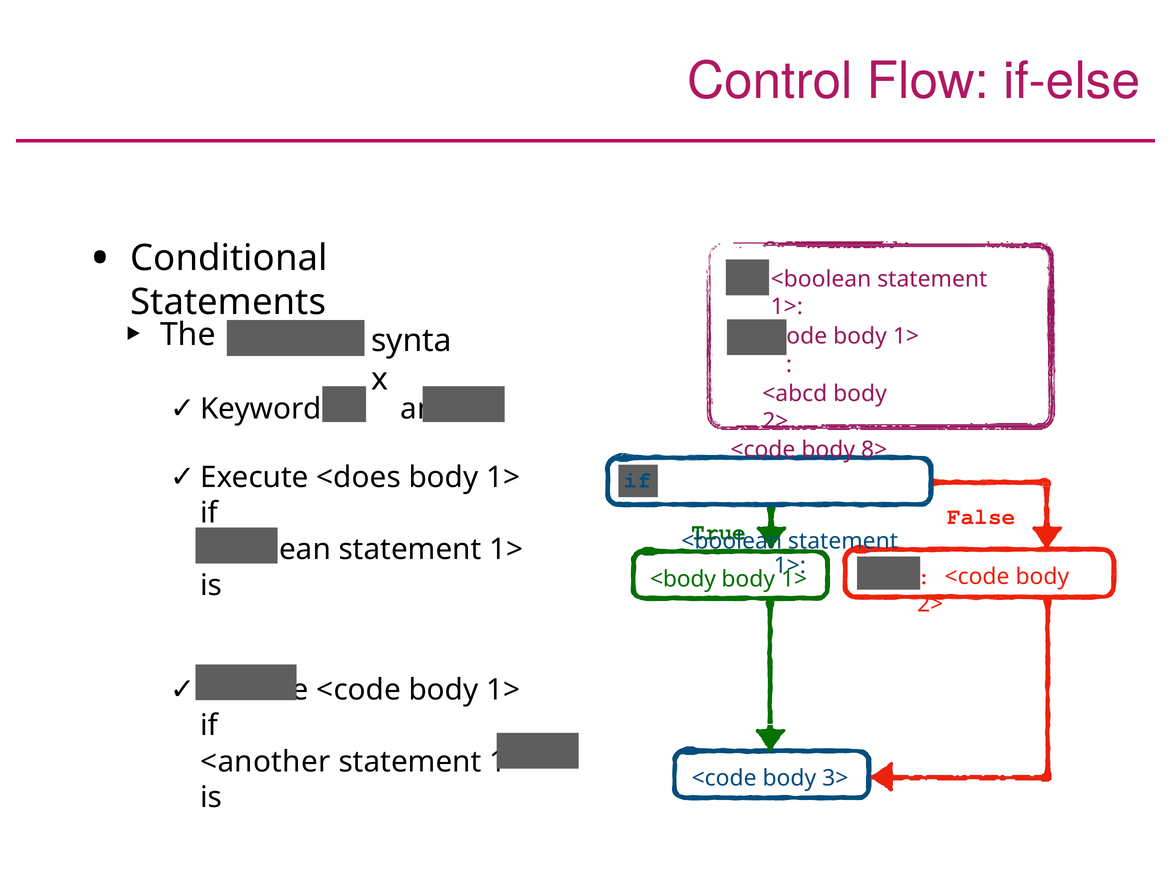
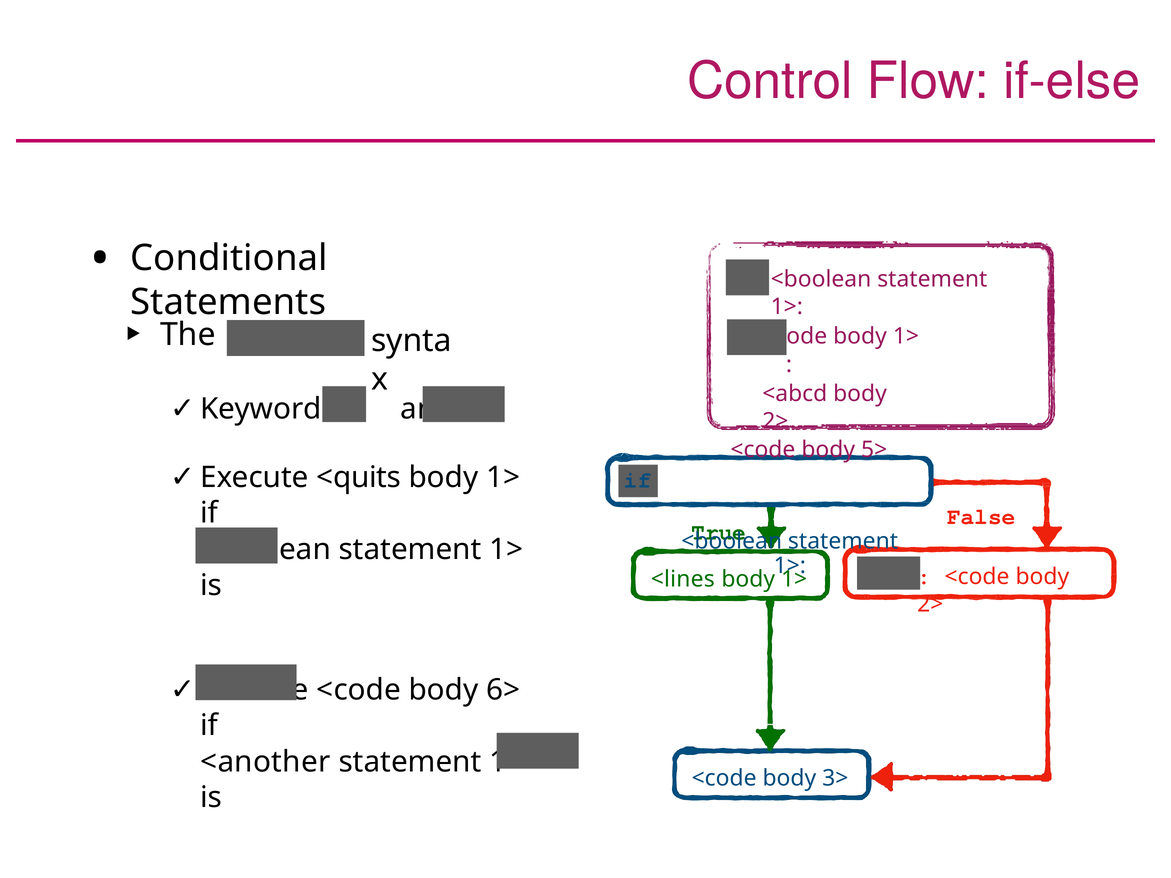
8>: 8> -> 5> (874, 450)
<does: <does -> <quits (359, 478)
<body: <body -> <lines (683, 579)
1>: 1> -> 6> (503, 690)
